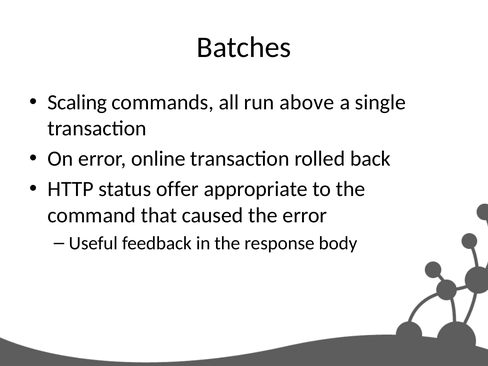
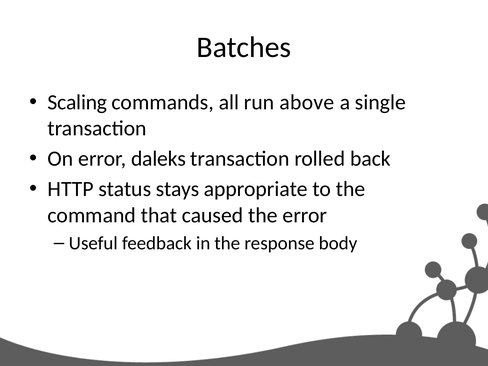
online: online -> daleks (158, 159)
offer: offer -> stays (178, 189)
